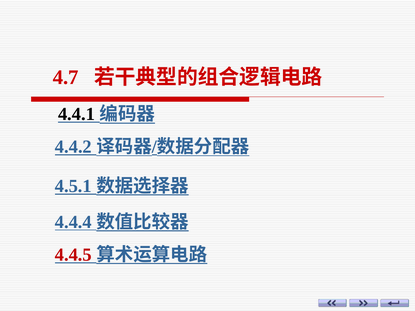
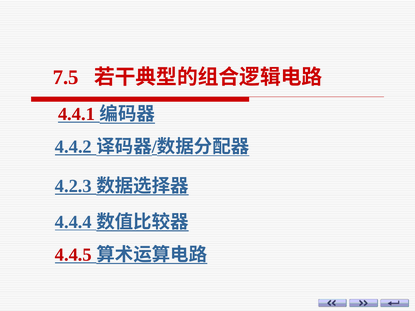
4.7: 4.7 -> 7.5 (66, 77)
4.4.1 colour: black -> red (77, 114)
4.5.1: 4.5.1 -> 4.2.3 (73, 186)
